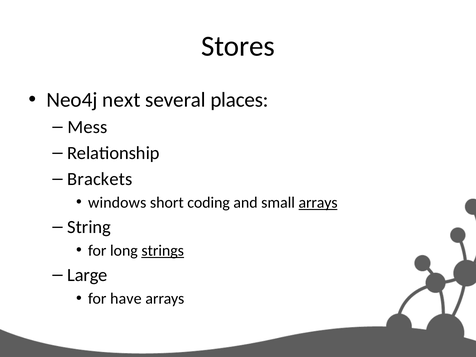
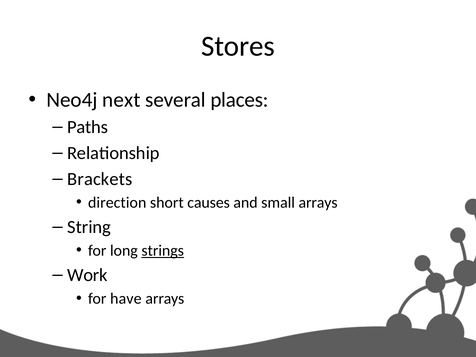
Mess: Mess -> Paths (88, 127)
windows: windows -> direction (117, 203)
coding: coding -> causes (209, 203)
arrays underline: present -> none (318, 203)
Large: Large -> Work (87, 275)
